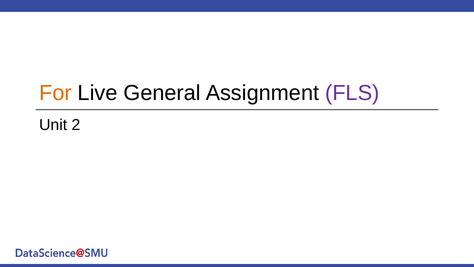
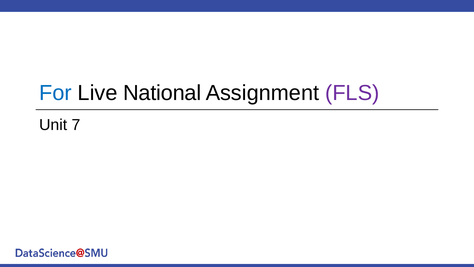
For colour: orange -> blue (55, 93)
General: General -> National (162, 93)
2: 2 -> 7 (76, 125)
